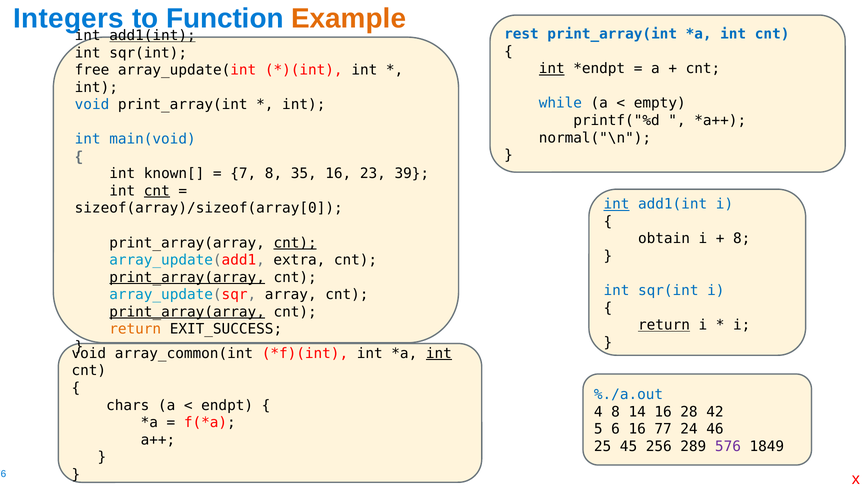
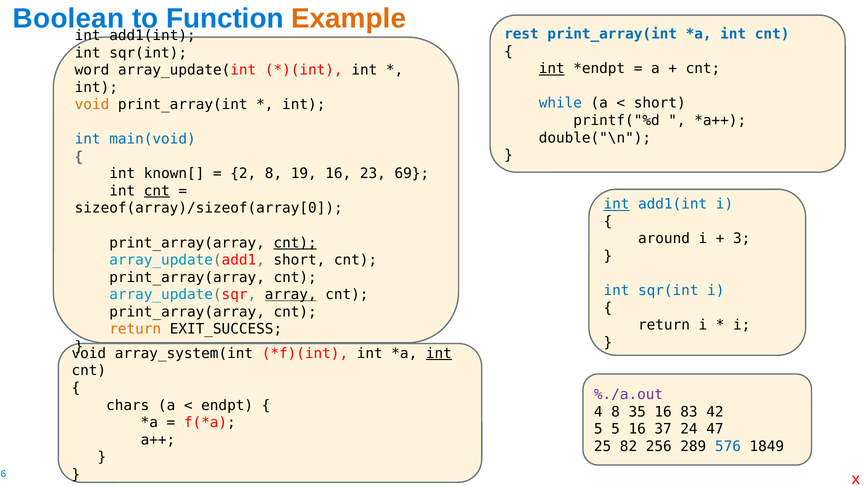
Integers: Integers -> Boolean (69, 19)
add1(int underline: present -> none (152, 36)
free: free -> word (92, 70)
empty: empty -> short (660, 103)
void colour: blue -> orange (92, 105)
normal("\n: normal("\n -> double("\n (595, 138)
7: 7 -> 2 (243, 174)
35: 35 -> 19 (304, 174)
39: 39 -> 69 (412, 174)
obtain: obtain -> around (664, 239)
8: 8 -> 3 (742, 239)
array_update(add1 extra: extra -> short (299, 260)
print_array(array underline: present -> none (187, 277)
array underline: none -> present (291, 295)
print_array(array underline: present -> none (187, 312)
return underline: present -> none (664, 325)
array_common(int: array_common(int -> array_system(int (184, 353)
%./a.out colour: blue -> purple (629, 395)
14: 14 -> 35 (637, 412)
28: 28 -> 83 (689, 412)
5 6: 6 -> 5 (616, 429)
77: 77 -> 37 (663, 429)
46: 46 -> 47 (715, 429)
45: 45 -> 82 (629, 446)
576 colour: purple -> blue (728, 446)
